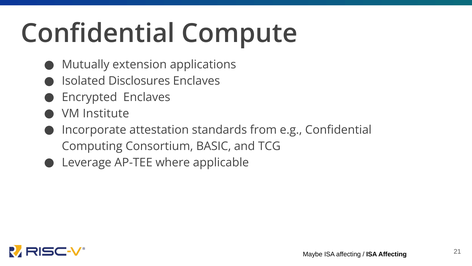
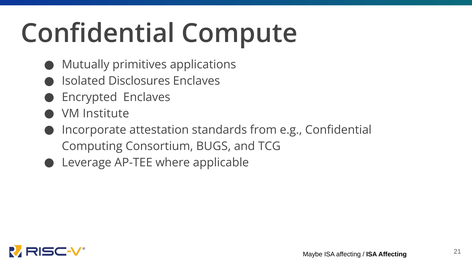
extension: extension -> primitives (140, 65)
BASIC: BASIC -> BUGS (214, 146)
